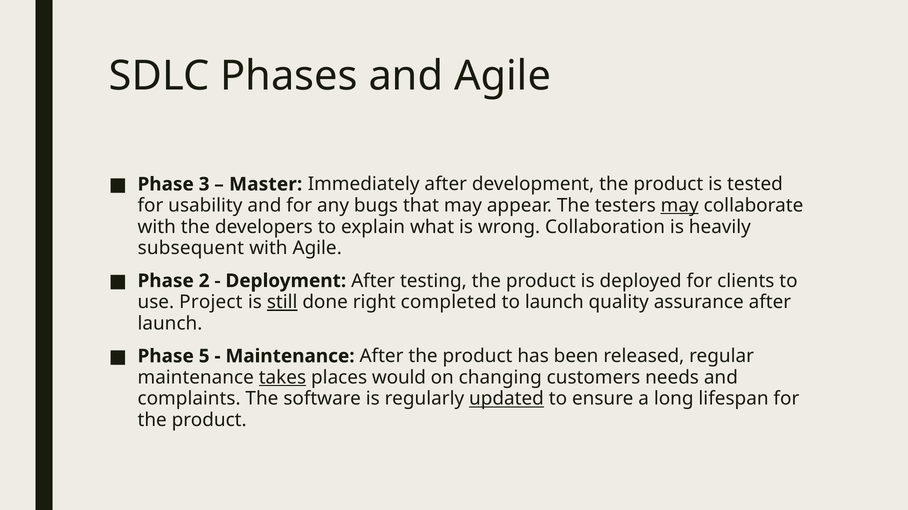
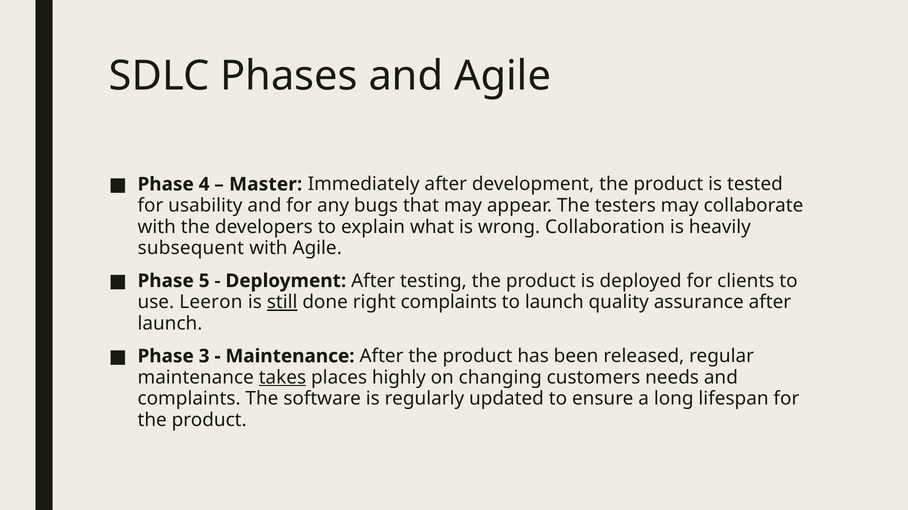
3: 3 -> 4 (204, 184)
may underline: present -> none (680, 206)
2: 2 -> 5 (204, 281)
Project: Project -> Leeron (211, 303)
right completed: completed -> complaints (449, 303)
5: 5 -> 3 (204, 357)
would: would -> highly (399, 378)
updated underline: present -> none (506, 399)
